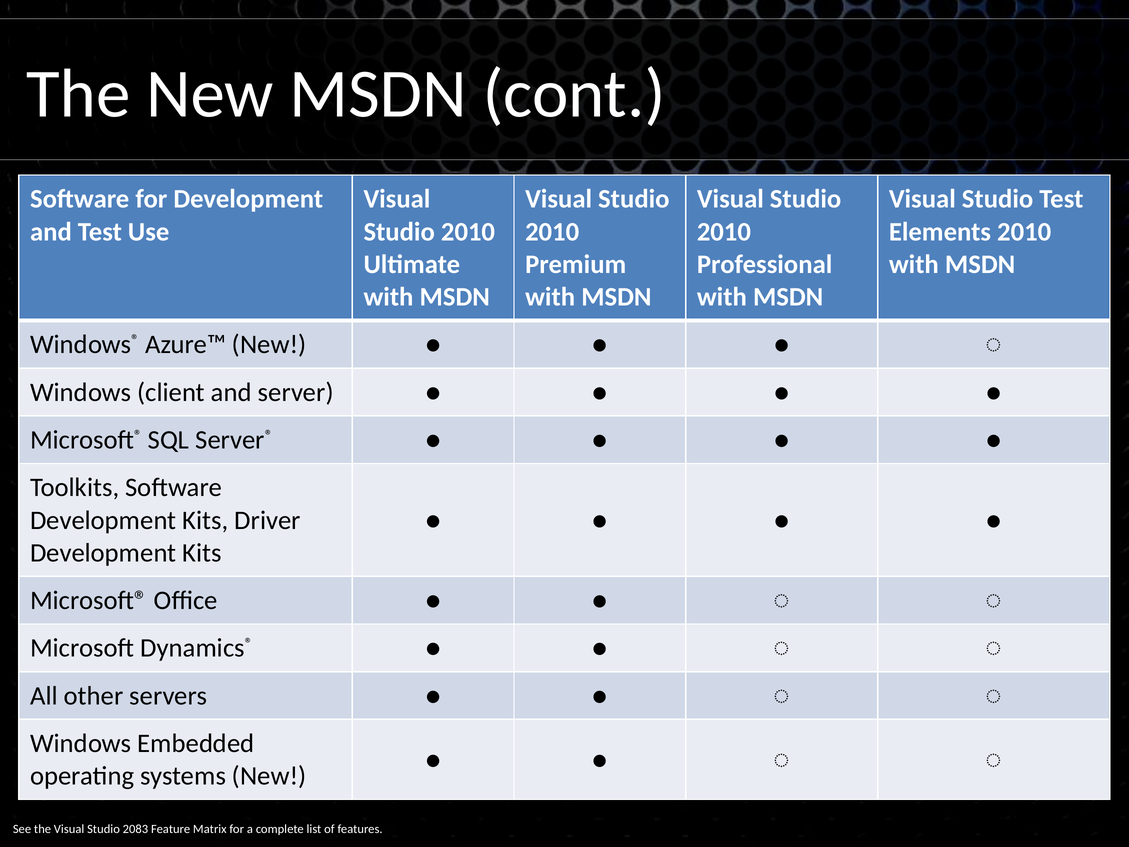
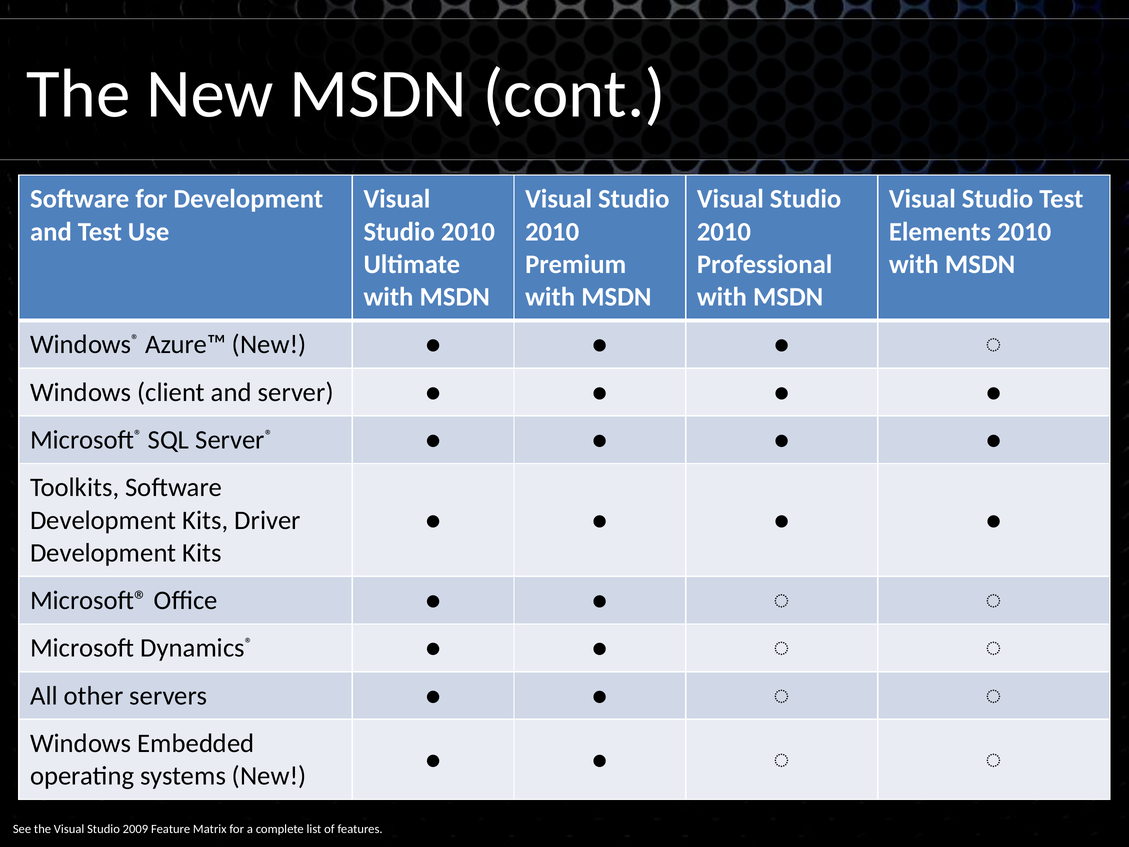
2083: 2083 -> 2009 (135, 829)
